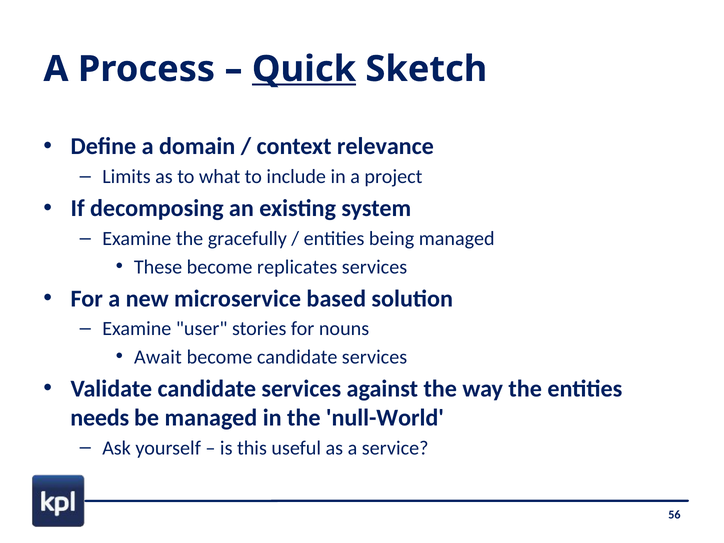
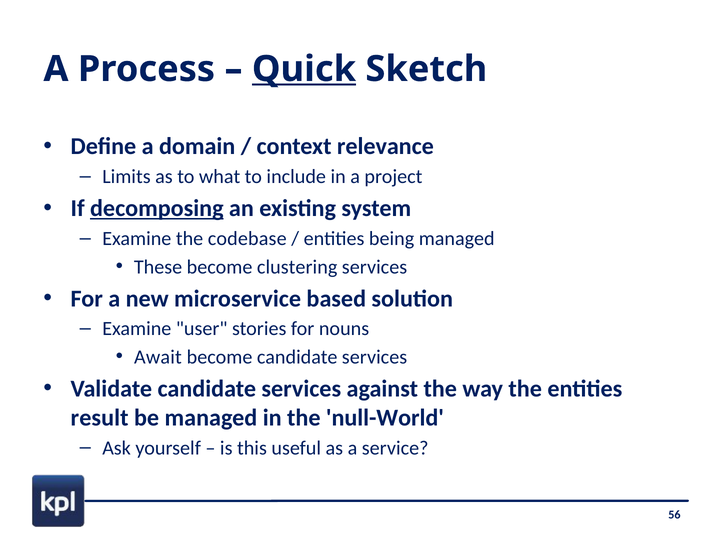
decomposing underline: none -> present (157, 208)
gracefully: gracefully -> codebase (247, 239)
replicates: replicates -> clustering (297, 267)
needs: needs -> result (100, 418)
